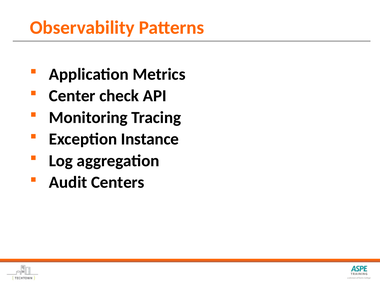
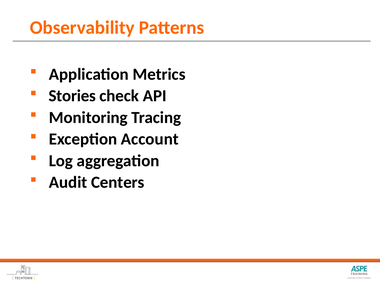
Center: Center -> Stories (72, 96)
Instance: Instance -> Account (150, 139)
